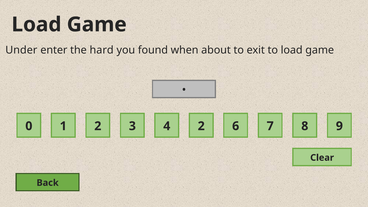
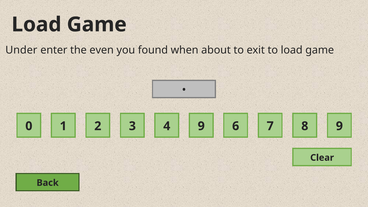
hard: hard -> even (102, 50)
4 2: 2 -> 9 (201, 126)
